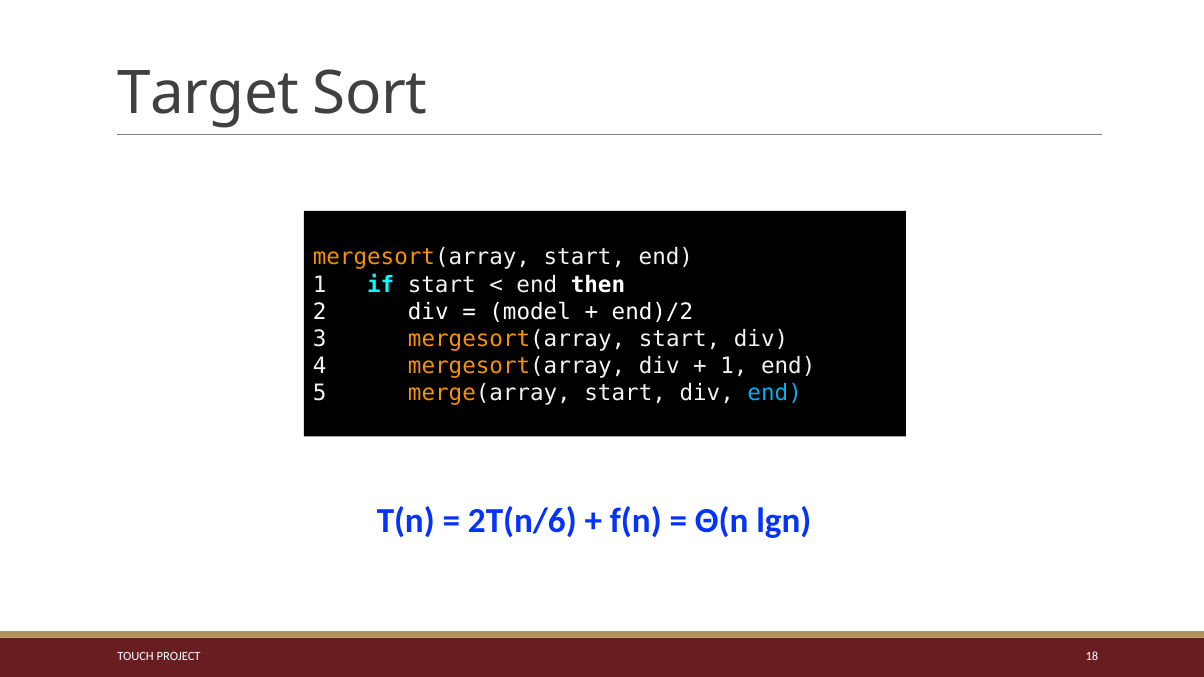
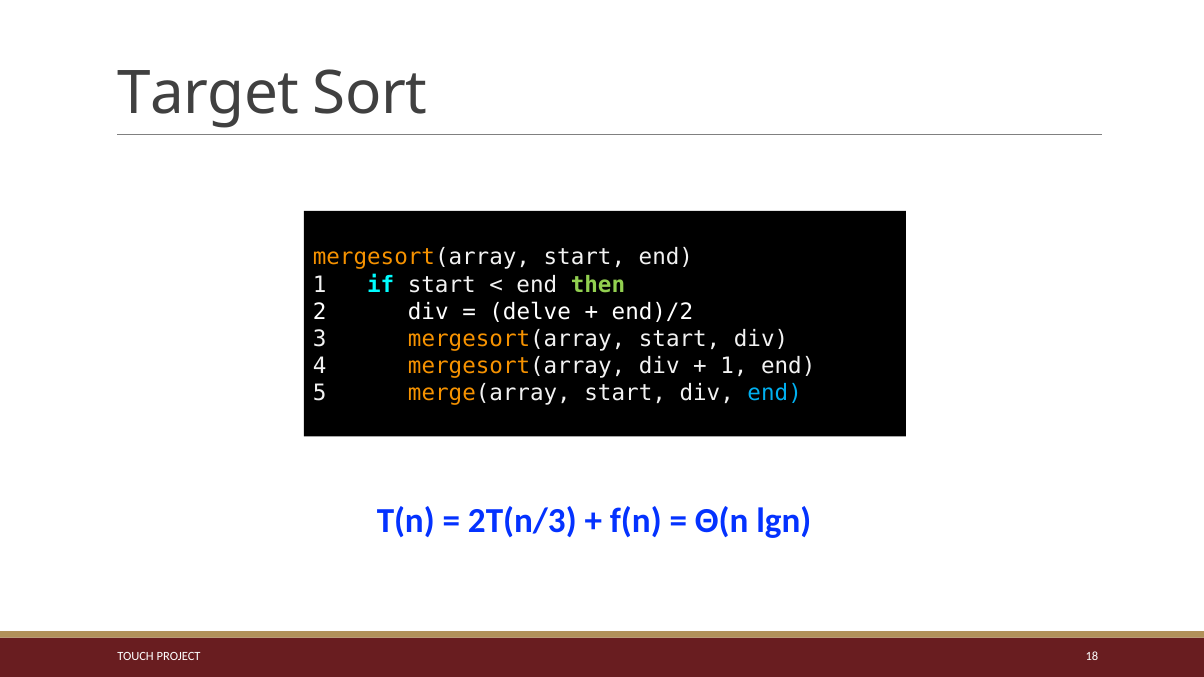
then colour: white -> light green (598, 285)
model: model -> delve (530, 312)
2T(n/6: 2T(n/6 -> 2T(n/3 (522, 521)
